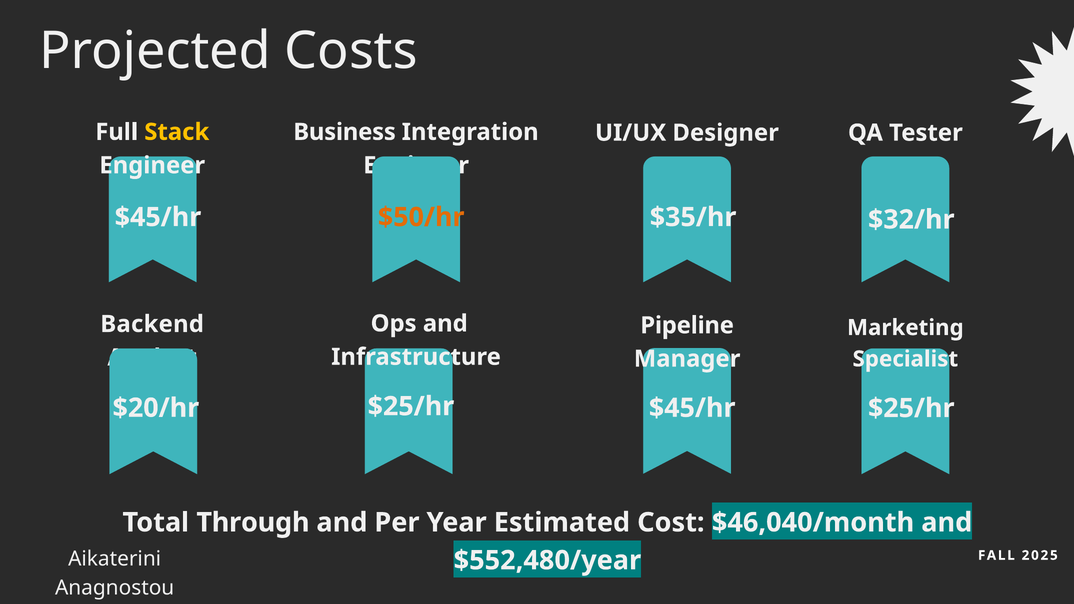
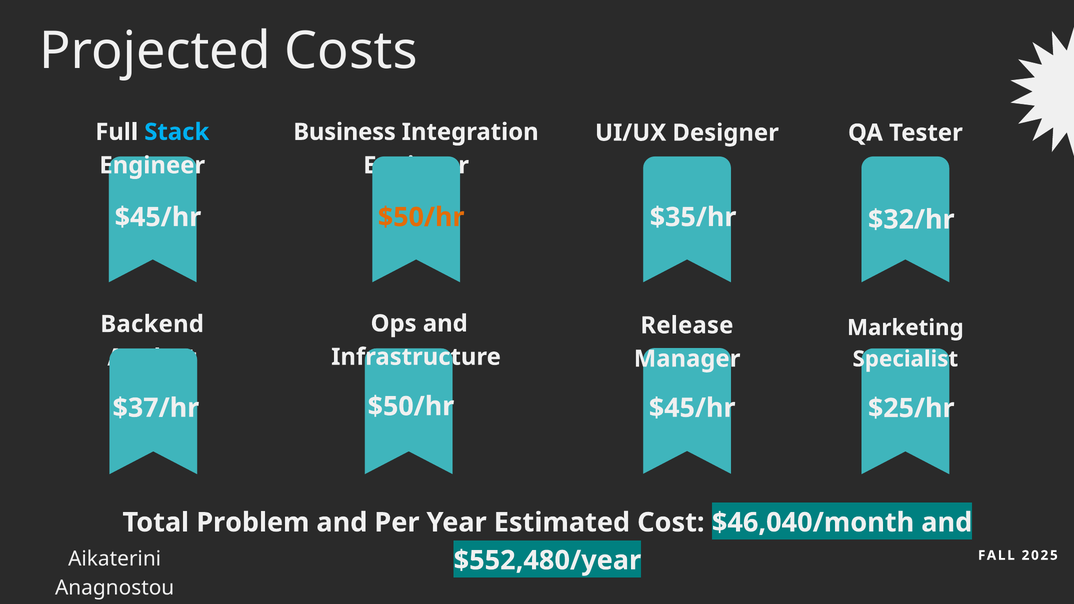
Stack colour: yellow -> light blue (177, 132)
Pipeline: Pipeline -> Release (687, 325)
$25/hr: $25/hr -> $50/hr (411, 406)
$20/hr: $20/hr -> $37/hr (156, 408)
Through: Through -> Problem (253, 523)
